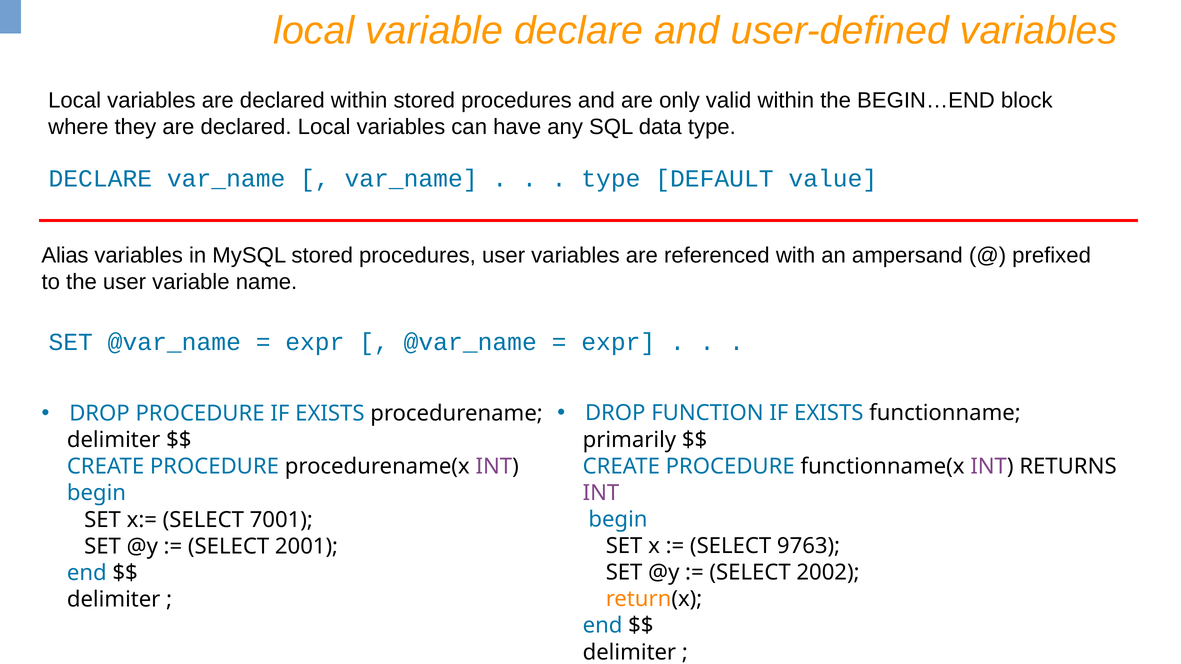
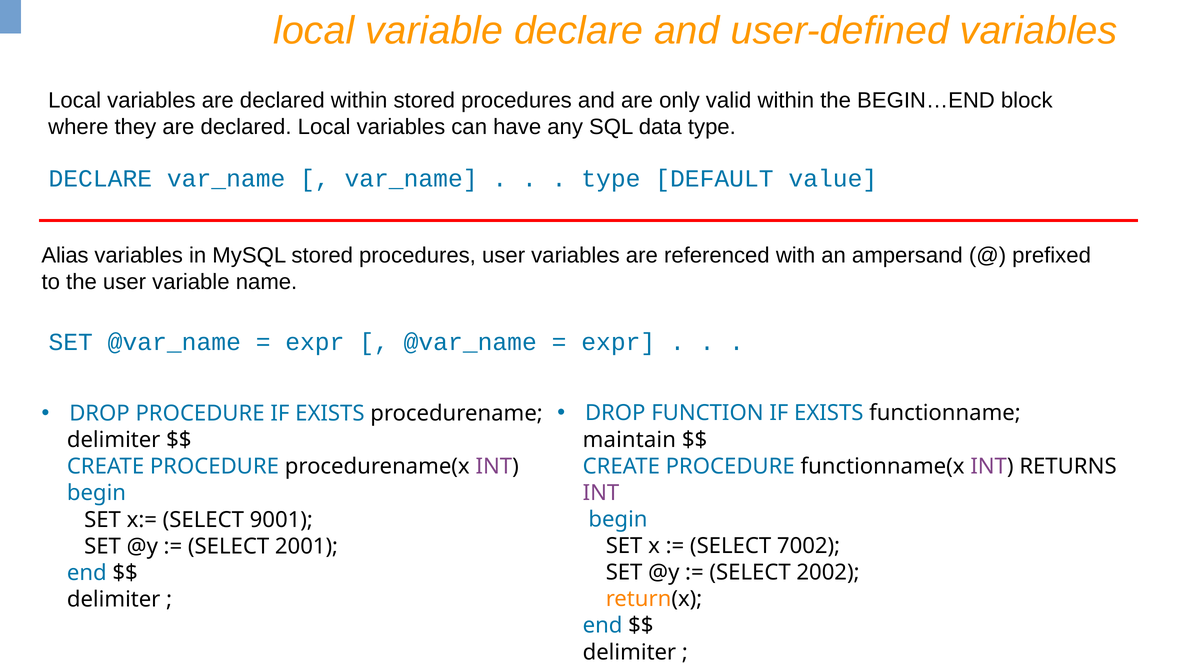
primarily: primarily -> maintain (629, 440)
7001: 7001 -> 9001 (281, 520)
9763: 9763 -> 7002 (809, 546)
